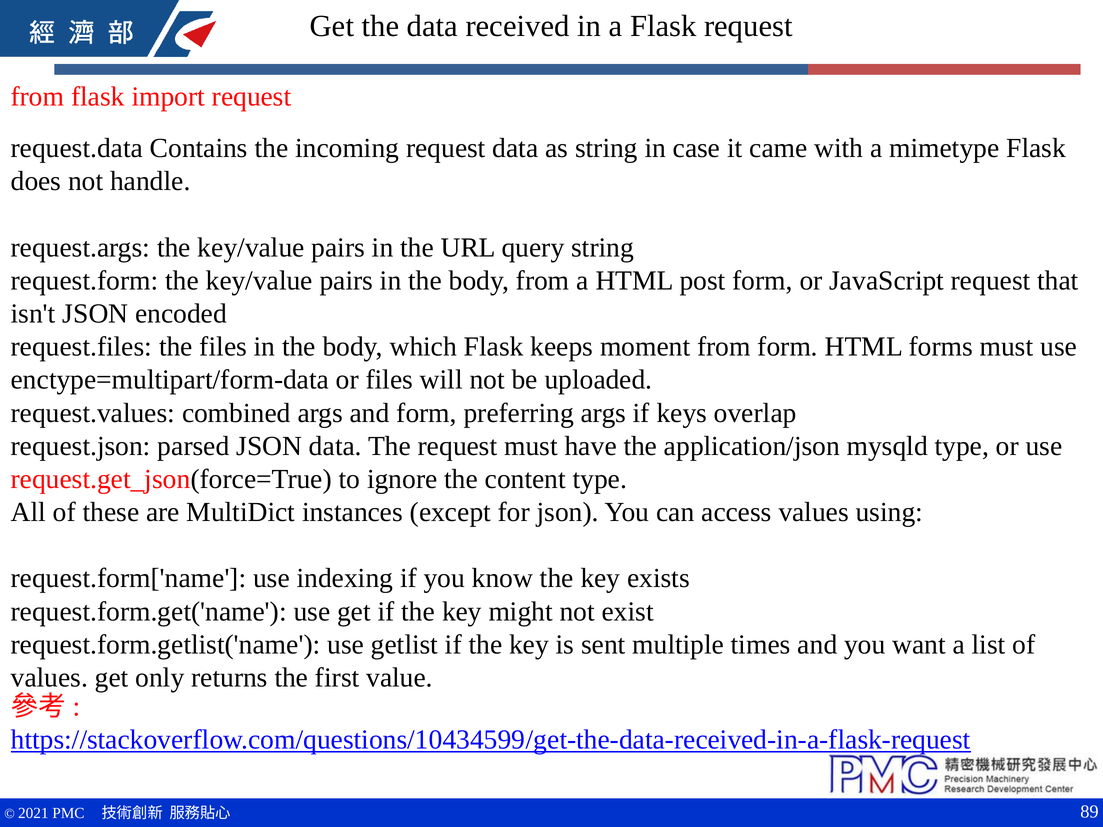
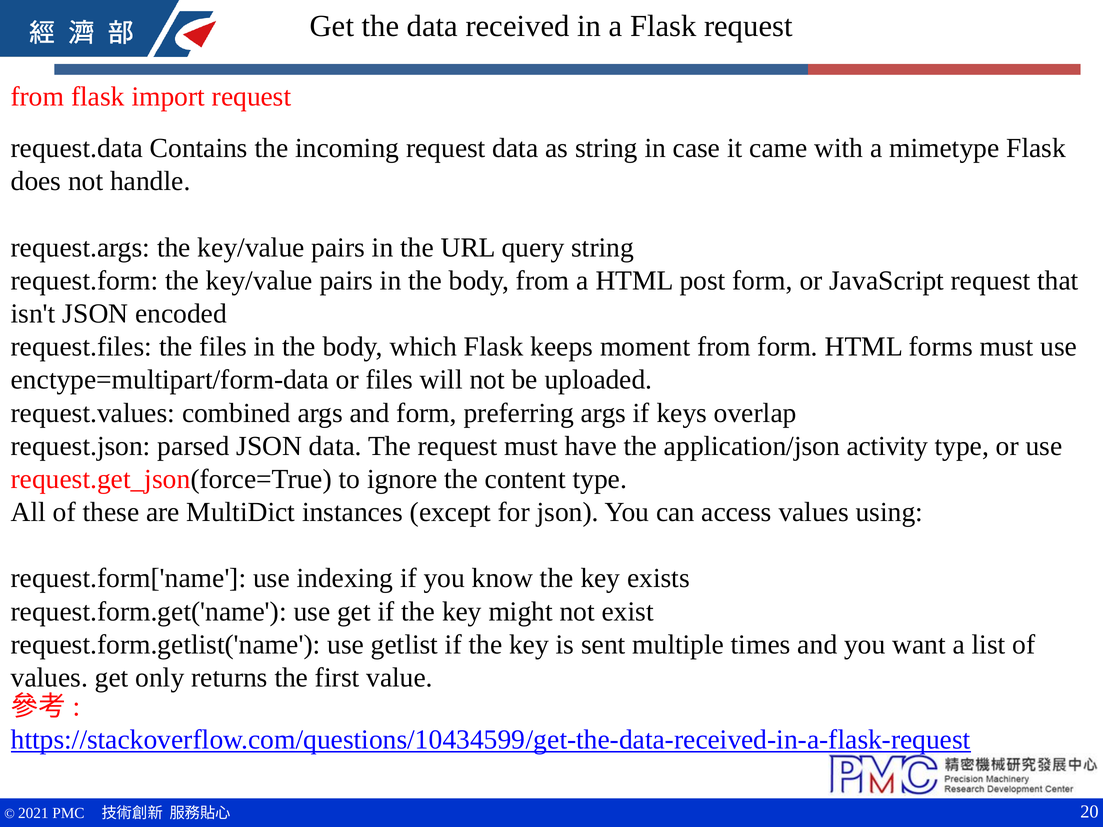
mysqld: mysqld -> activity (887, 446)
89: 89 -> 20 (1089, 812)
